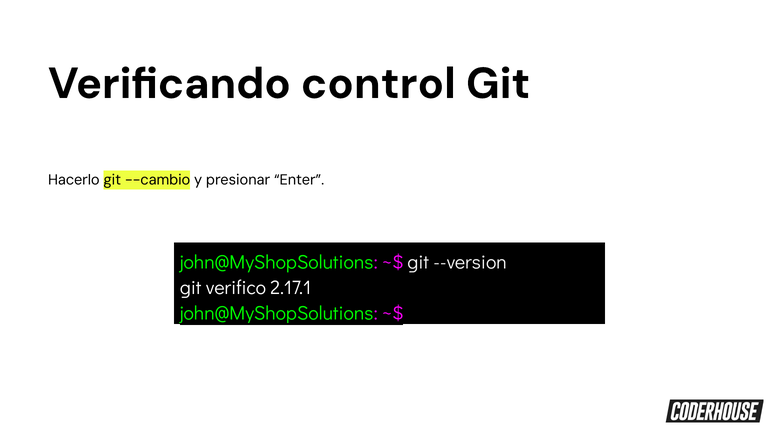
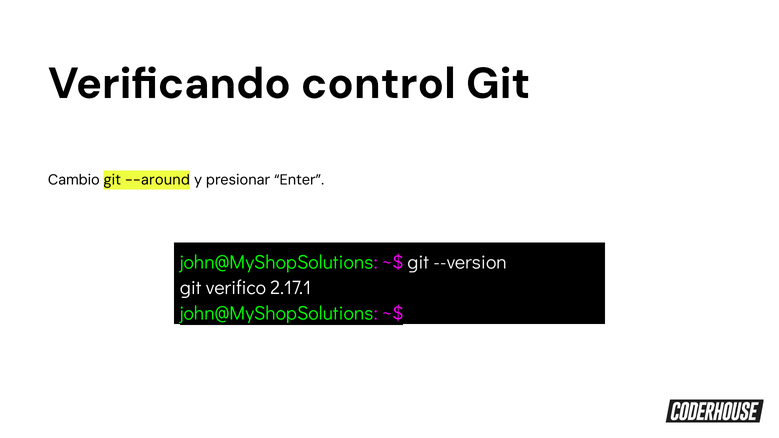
Hacerlo: Hacerlo -> Cambio (74, 180)
--cambio: --cambio -> --around (157, 180)
